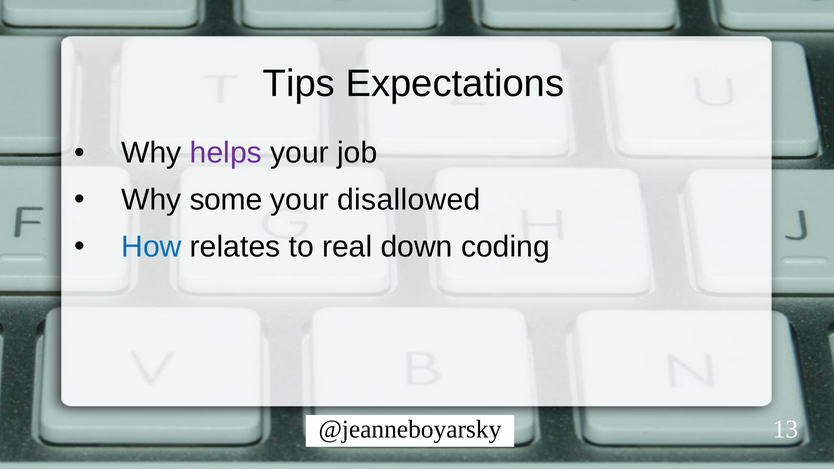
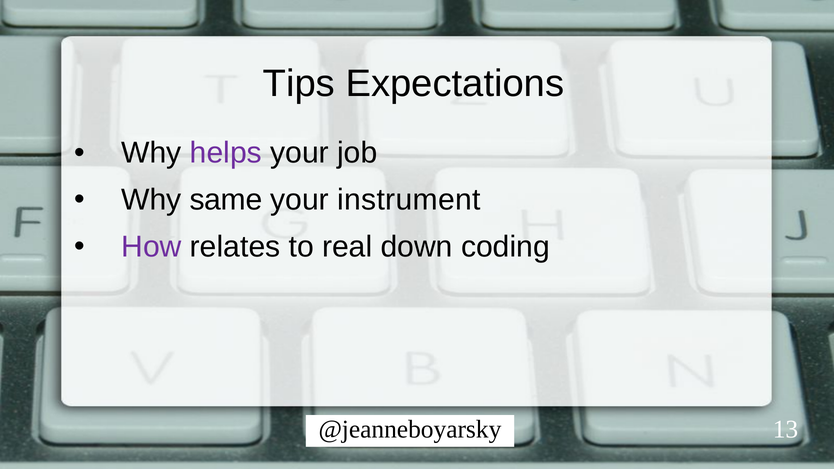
some: some -> same (226, 200)
disallowed: disallowed -> instrument (409, 200)
How colour: blue -> purple (151, 247)
